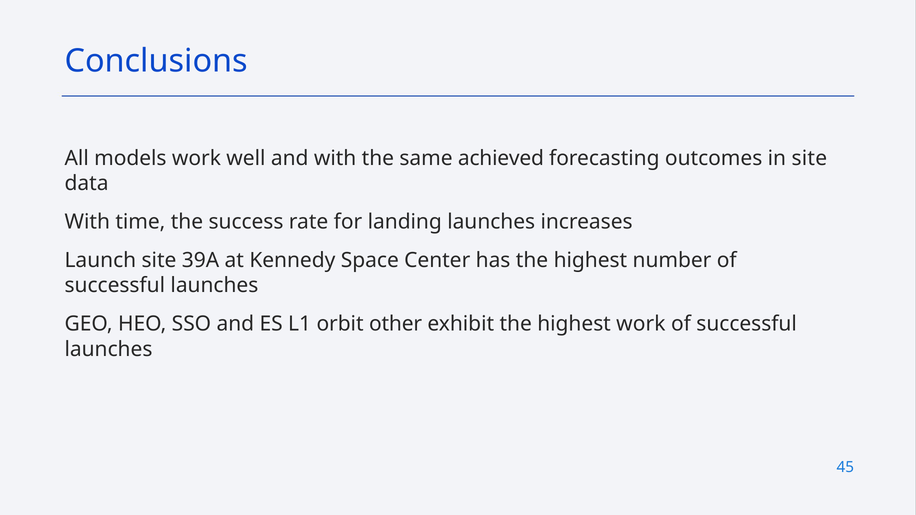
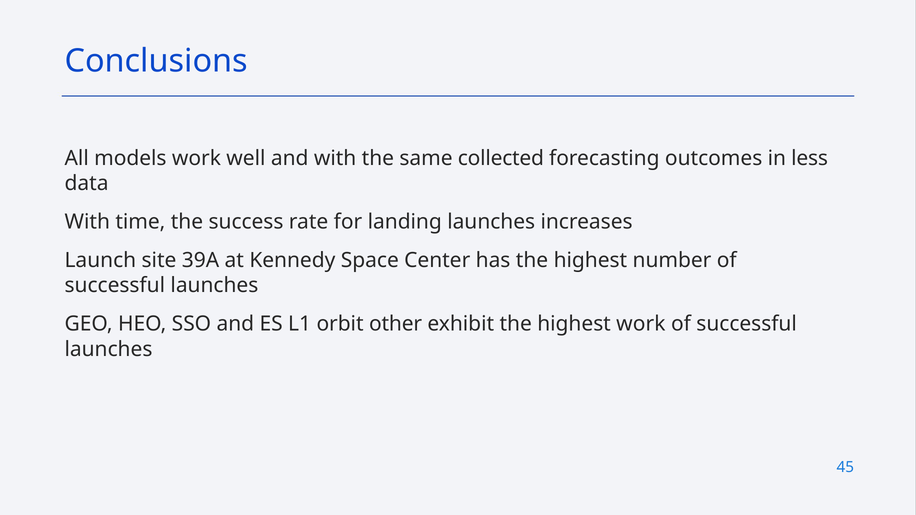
achieved: achieved -> collected (501, 158)
in site: site -> less (810, 158)
